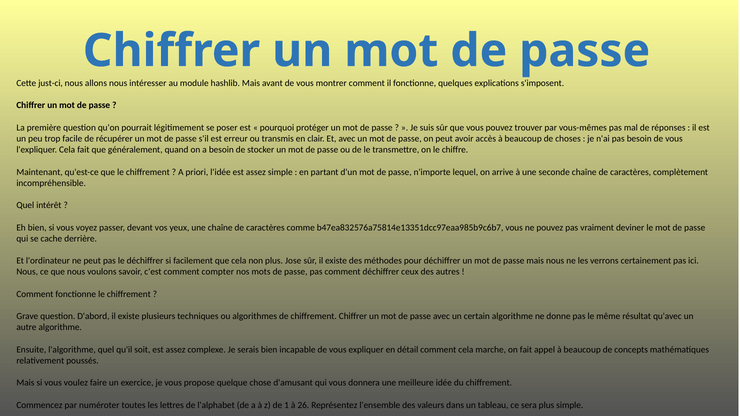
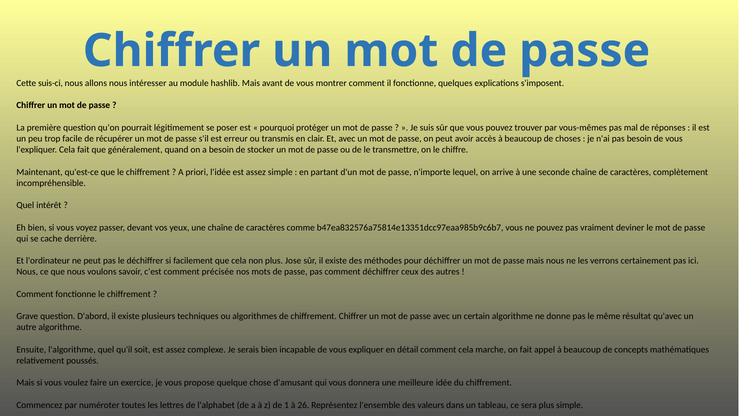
just-ci: just-ci -> suis-ci (51, 83)
compter: compter -> précisée (218, 272)
